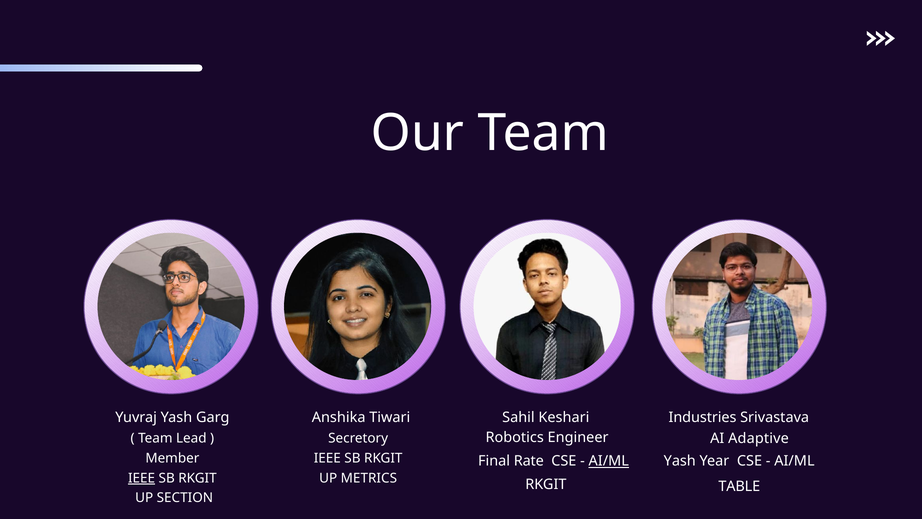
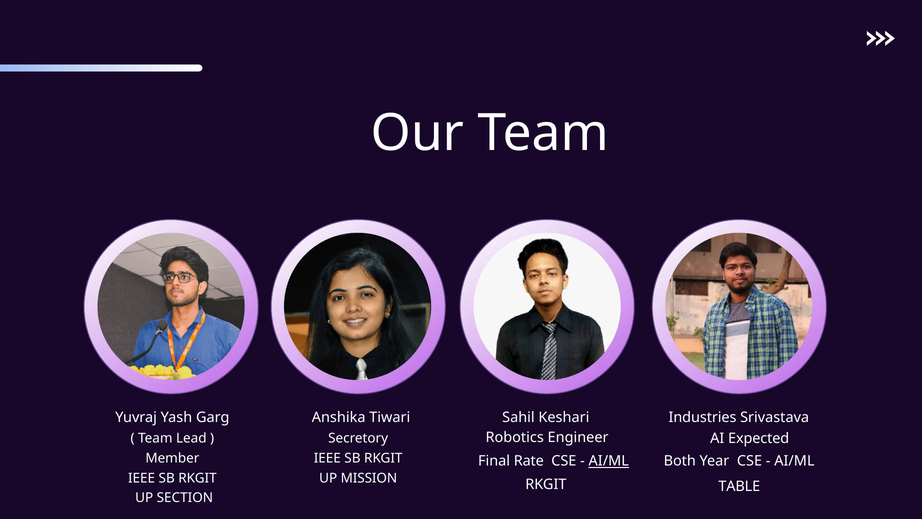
Adaptive: Adaptive -> Expected (759, 438)
Yash: Yash -> Both (680, 461)
IEEE underline: present -> none (142, 478)
METRICS: METRICS -> MISSION (369, 478)
